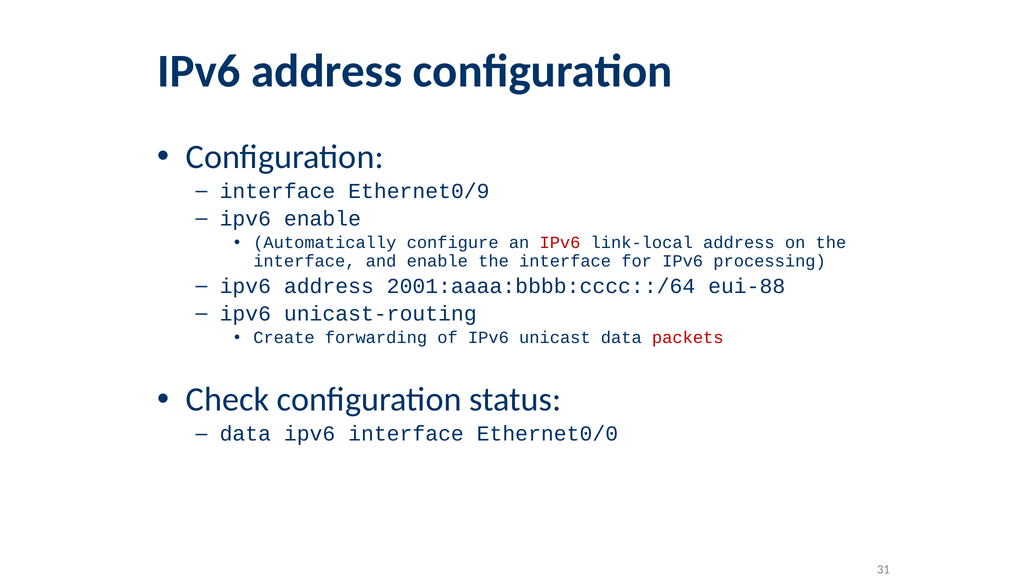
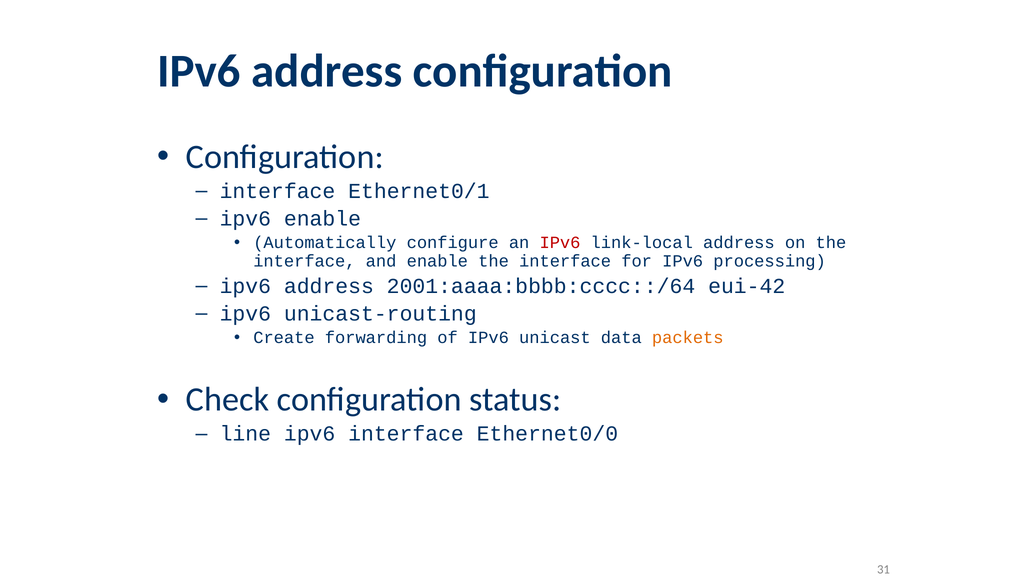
Ethernet0/9: Ethernet0/9 -> Ethernet0/1 (419, 191)
eui-88: eui-88 -> eui-42 (747, 286)
packets colour: red -> orange (688, 338)
data: data -> line (245, 434)
